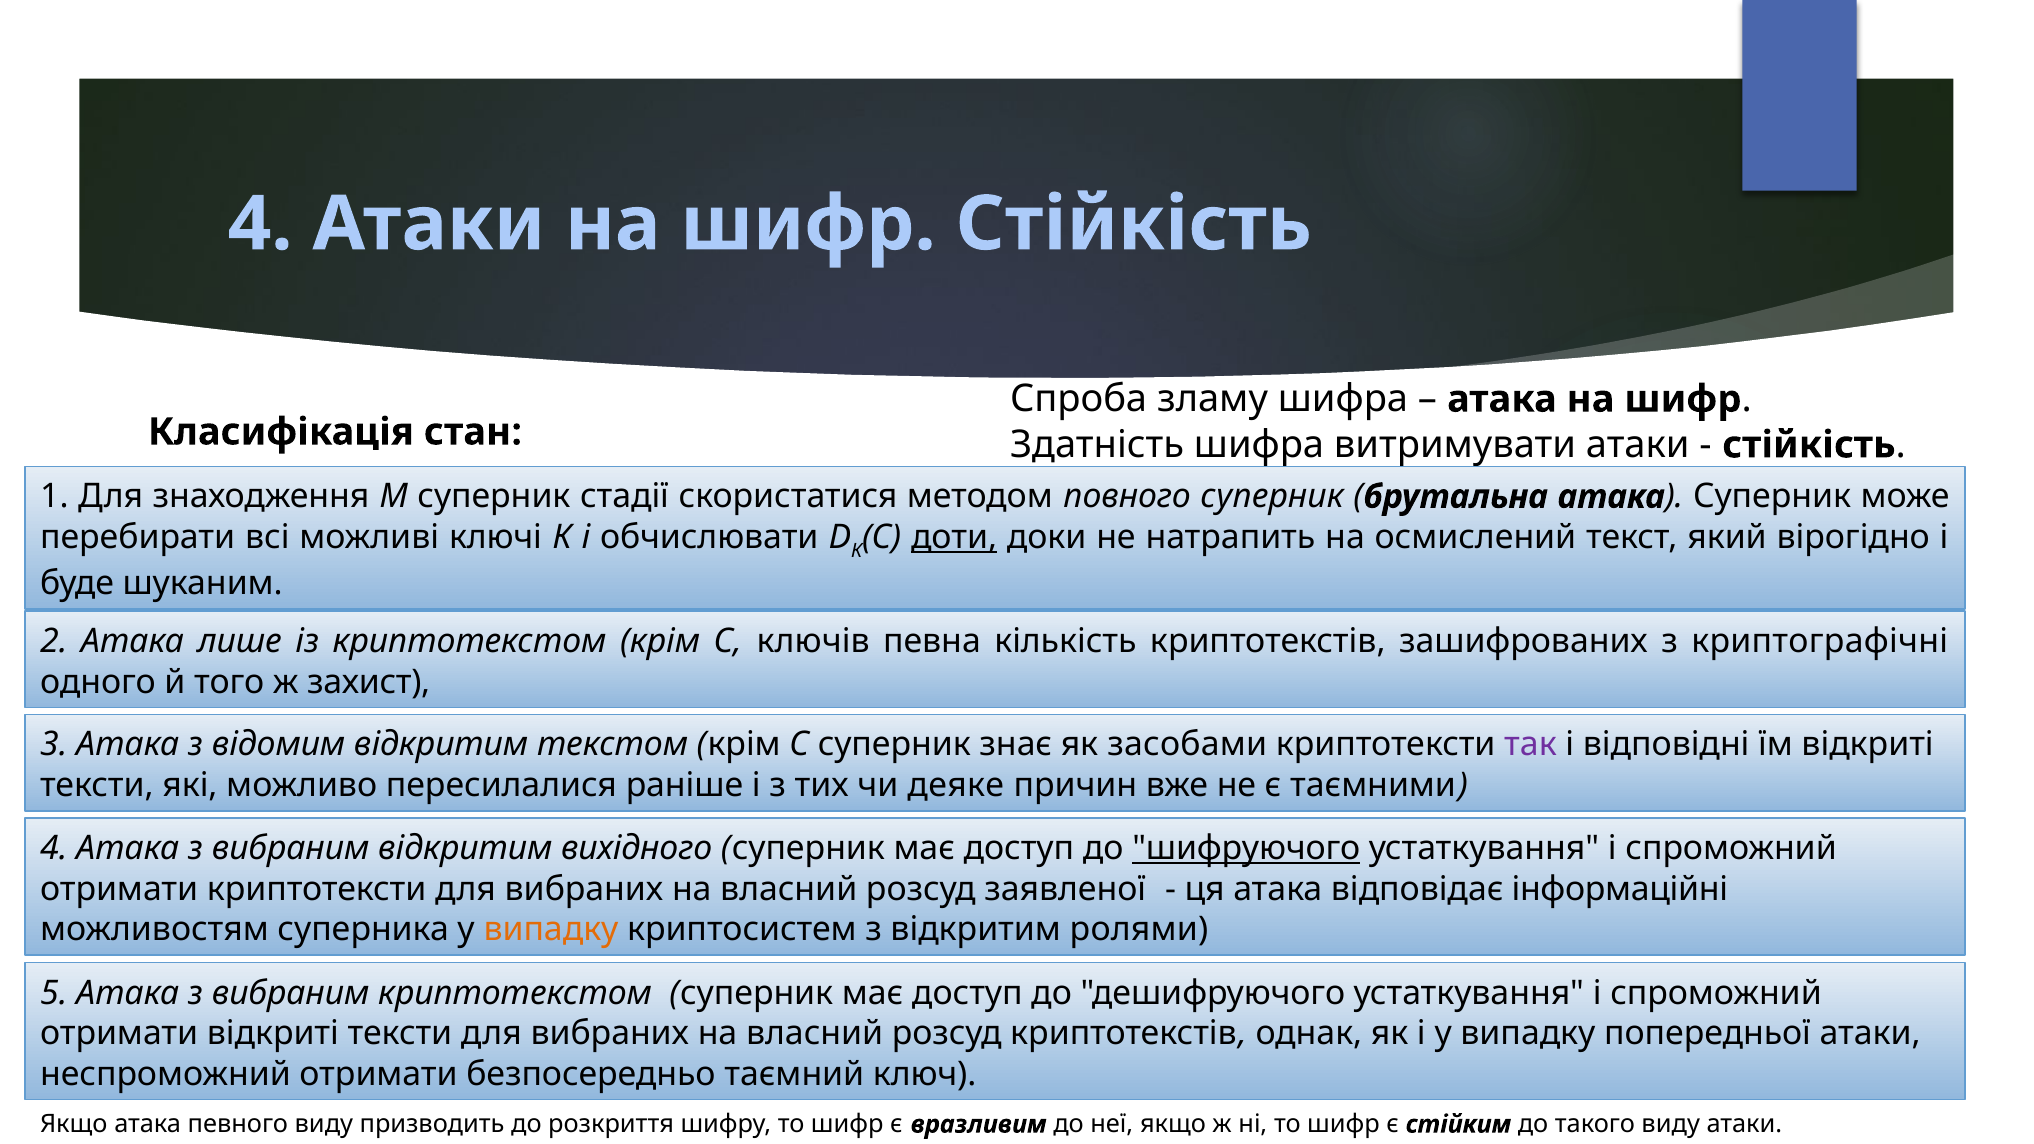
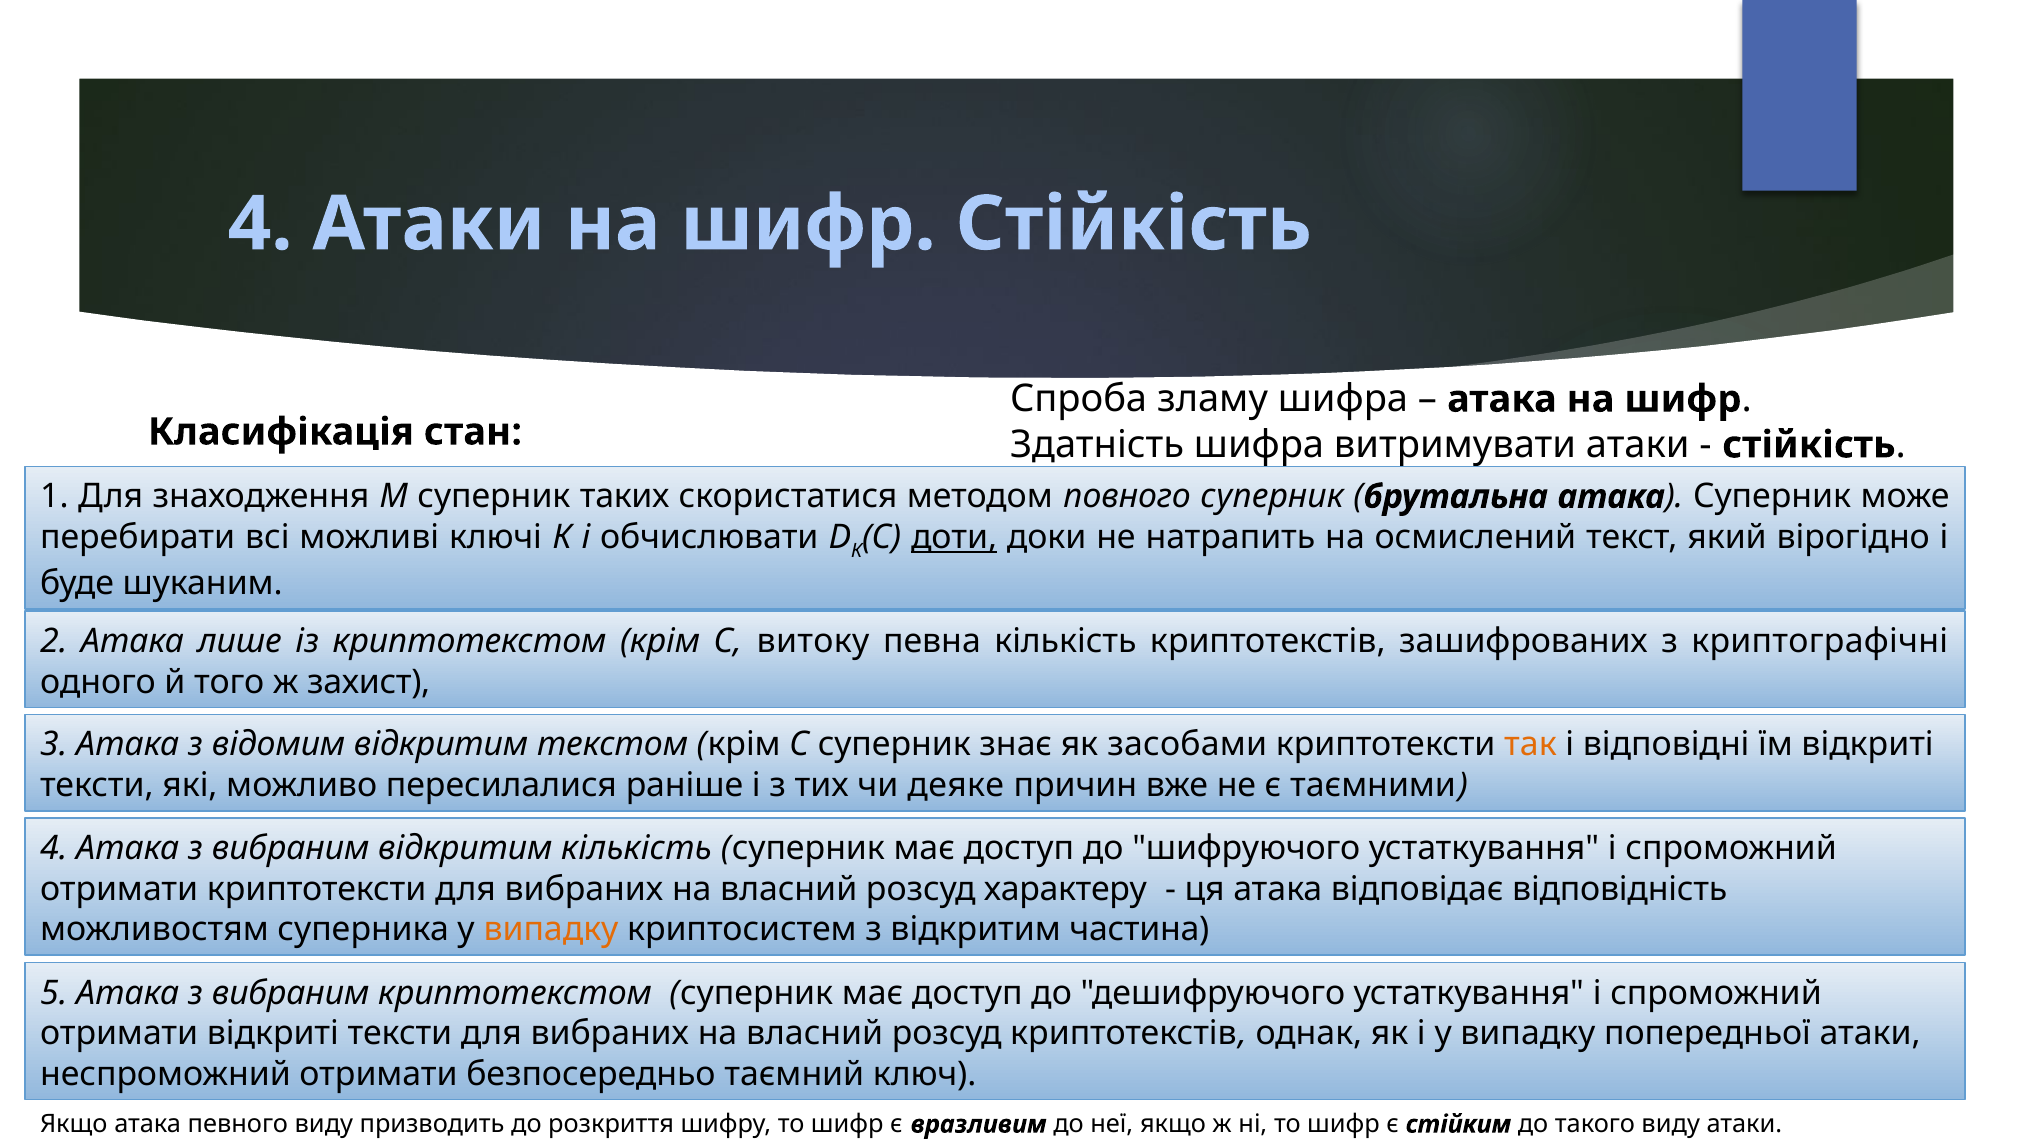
стадії: стадії -> таких (625, 497)
ключів: ключів -> витоку (813, 641)
так colour: purple -> orange (1530, 745)
відкритим вихідного: вихідного -> кількість (637, 848)
шифруючого underline: present -> none (1246, 848)
заявленої: заявленої -> характеру (1065, 889)
інформаційні: інформаційні -> відповідність (1620, 889)
ролями: ролями -> частина (1139, 930)
